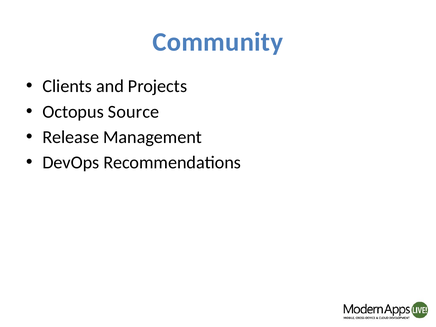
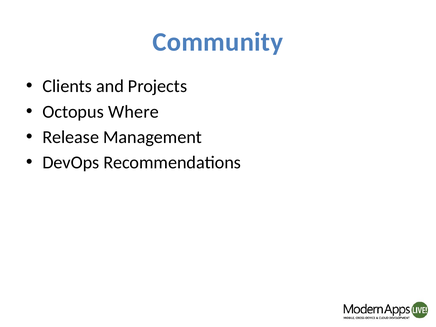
Source: Source -> Where (134, 112)
